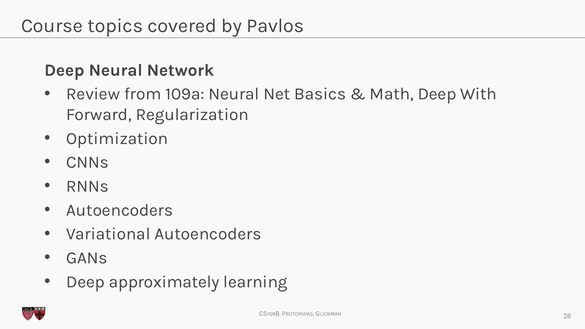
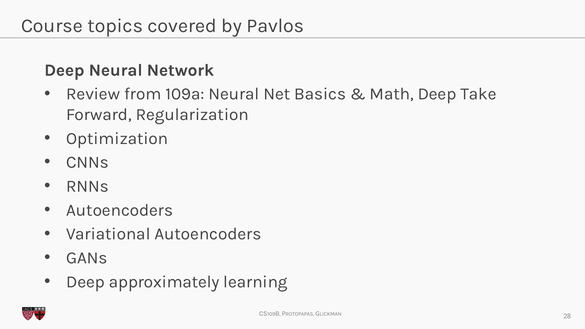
With: With -> Take (478, 94)
